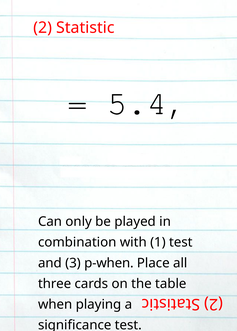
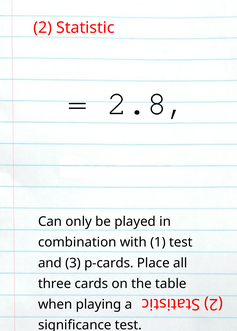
5.4: 5.4 -> 2.8 (147, 103)
p-when: p-when -> p-cards (109, 263)
